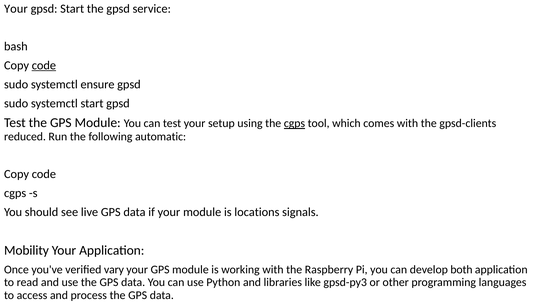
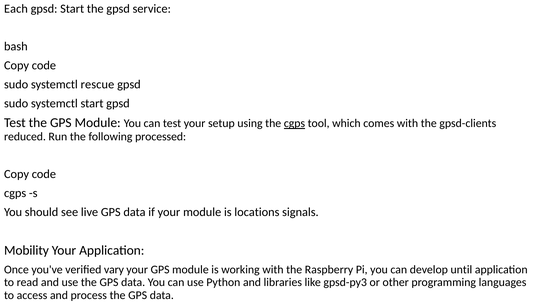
Your: Your -> Each (16, 9)
code underline: present -> none (44, 65)
ensure: ensure -> rescue (97, 84)
automatic: automatic -> processed (161, 136)
both: both -> until (461, 269)
